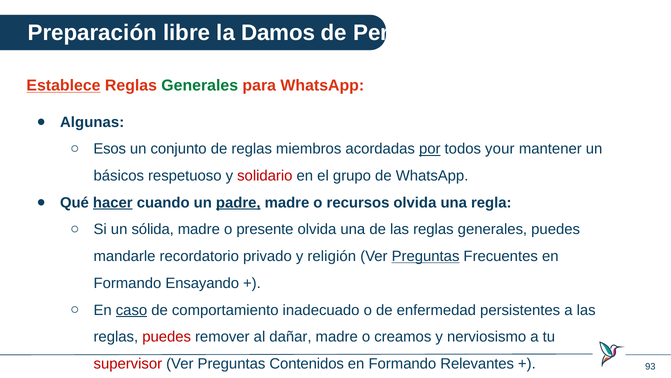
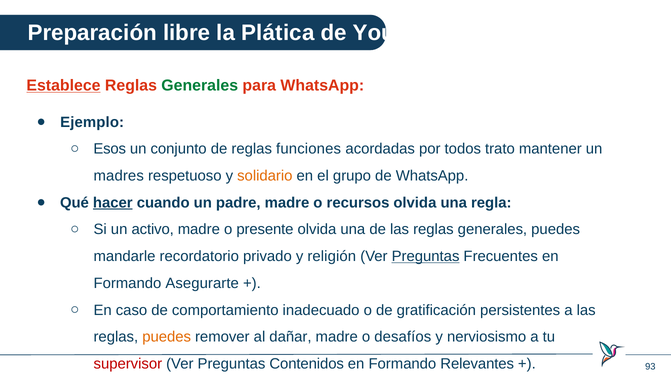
Damos: Damos -> Plática (278, 33)
Pero: Pero -> Your (378, 33)
Algunas: Algunas -> Ejemplo (92, 122)
miembros: miembros -> funciones (309, 149)
por underline: present -> none (430, 149)
your: your -> trato (500, 149)
básicos: básicos -> madres (119, 176)
solidario colour: red -> orange (265, 176)
padre underline: present -> none (238, 202)
sólida: sólida -> activo (153, 229)
Ensayando: Ensayando -> Asegurarte (202, 283)
caso underline: present -> none (132, 310)
enfermedad: enfermedad -> gratificación (436, 310)
puedes colour: red -> orange (167, 336)
creamos: creamos -> desafíos (403, 336)
